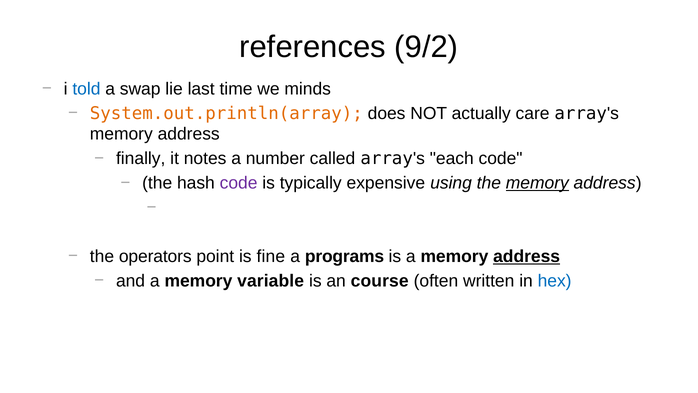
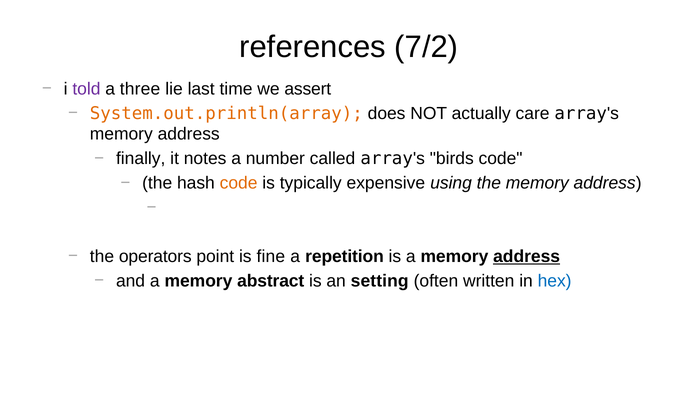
9/2: 9/2 -> 7/2 (426, 47)
told colour: blue -> purple (86, 89)
swap: swap -> three (140, 89)
minds: minds -> assert (308, 89)
each: each -> birds (452, 159)
code colour: purple -> orange (239, 183)
memory underline: present -> none (537, 183)
programs: programs -> repetition (344, 256)
variable: variable -> abstract (271, 281)
course: course -> setting (380, 281)
